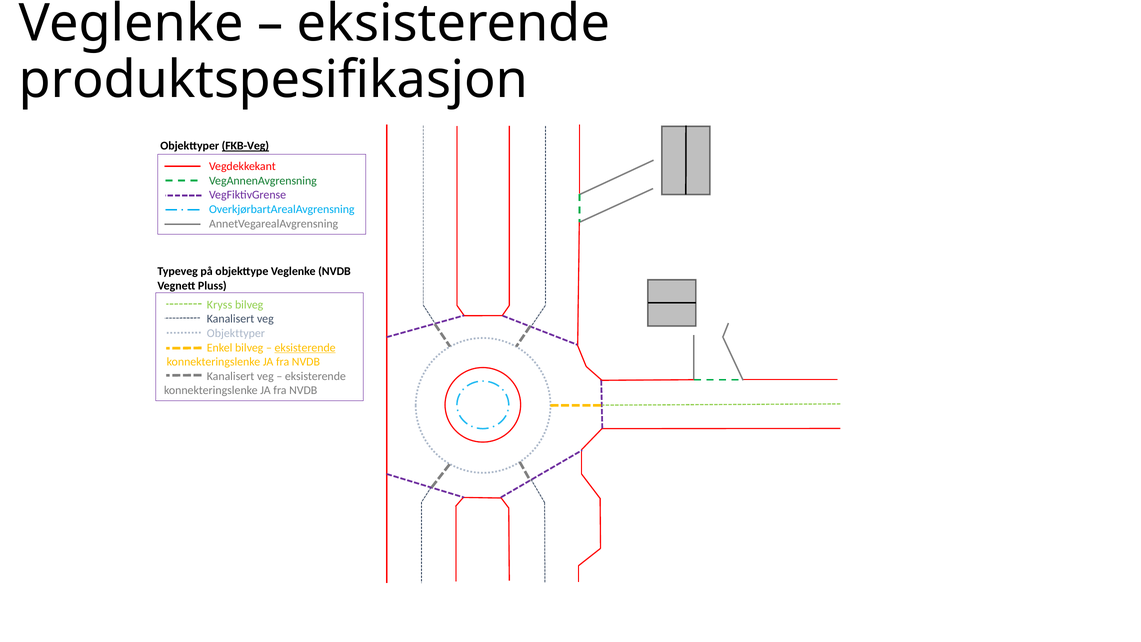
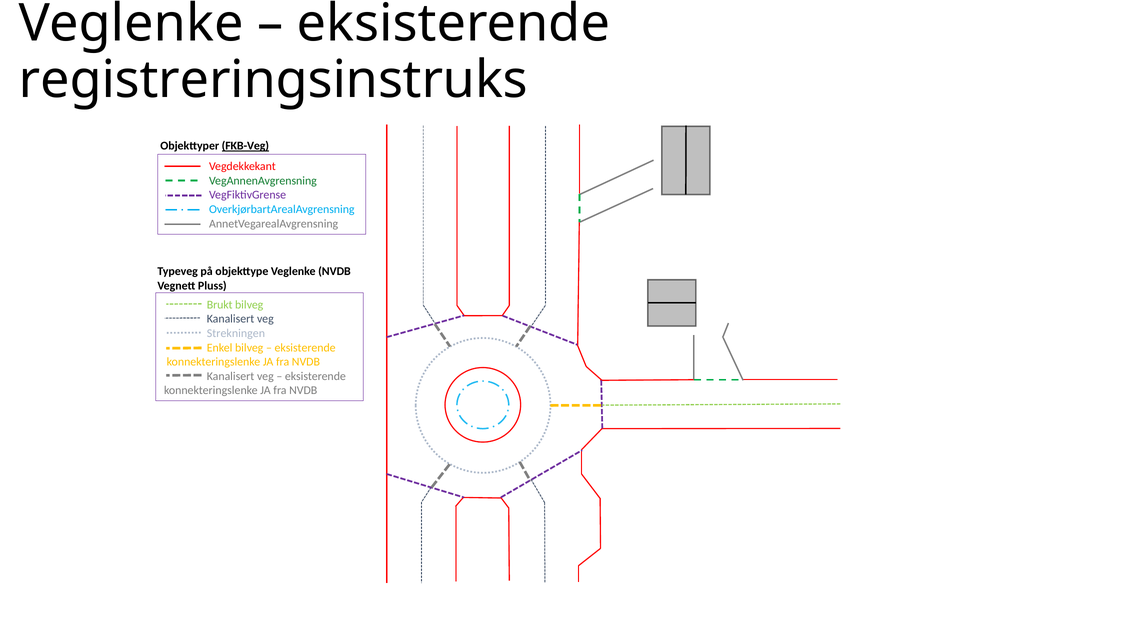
produktspesifikasjon: produktspesifikasjon -> registreringsinstruks (273, 80)
Kryss: Kryss -> Brukt (220, 305)
Objekttyper: Objekttyper -> Strekningen (236, 333)
eksisterende underline: present -> none (305, 348)
